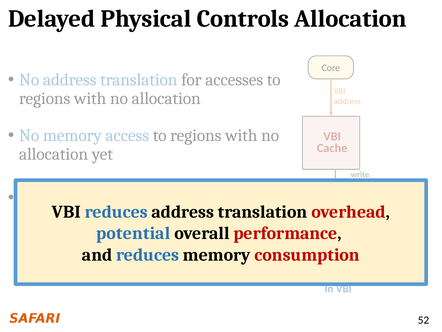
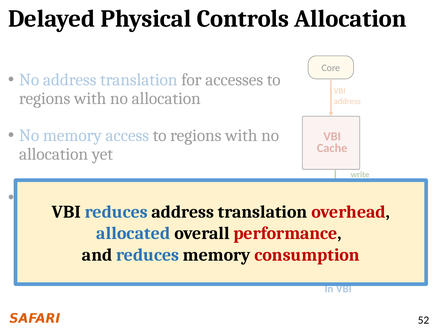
potential: potential -> allocated (133, 233)
